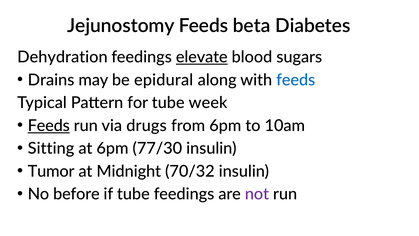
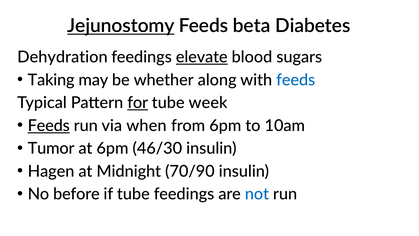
Jejunostomy underline: none -> present (121, 26)
Drains: Drains -> Taking (51, 80)
epidural: epidural -> whether (164, 80)
for underline: none -> present (138, 103)
drugs: drugs -> when (146, 126)
Sitting: Sitting -> Tumor (51, 148)
77/30: 77/30 -> 46/30 (157, 148)
Tumor: Tumor -> Hagen (51, 171)
70/32: 70/32 -> 70/90 (190, 171)
not colour: purple -> blue (257, 194)
